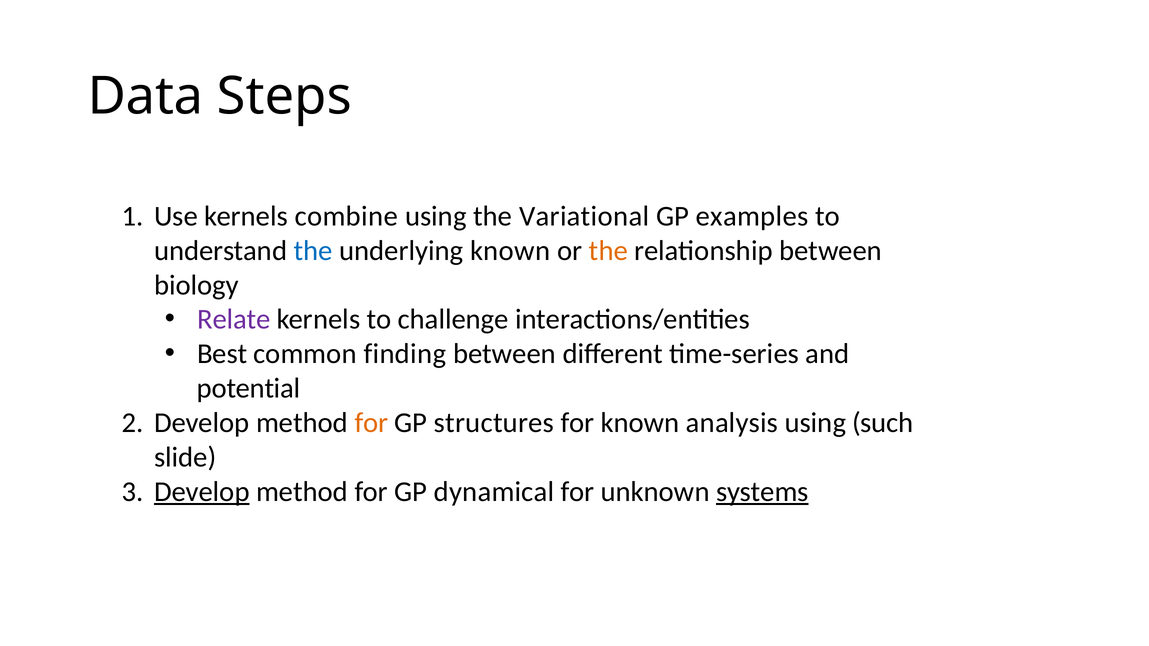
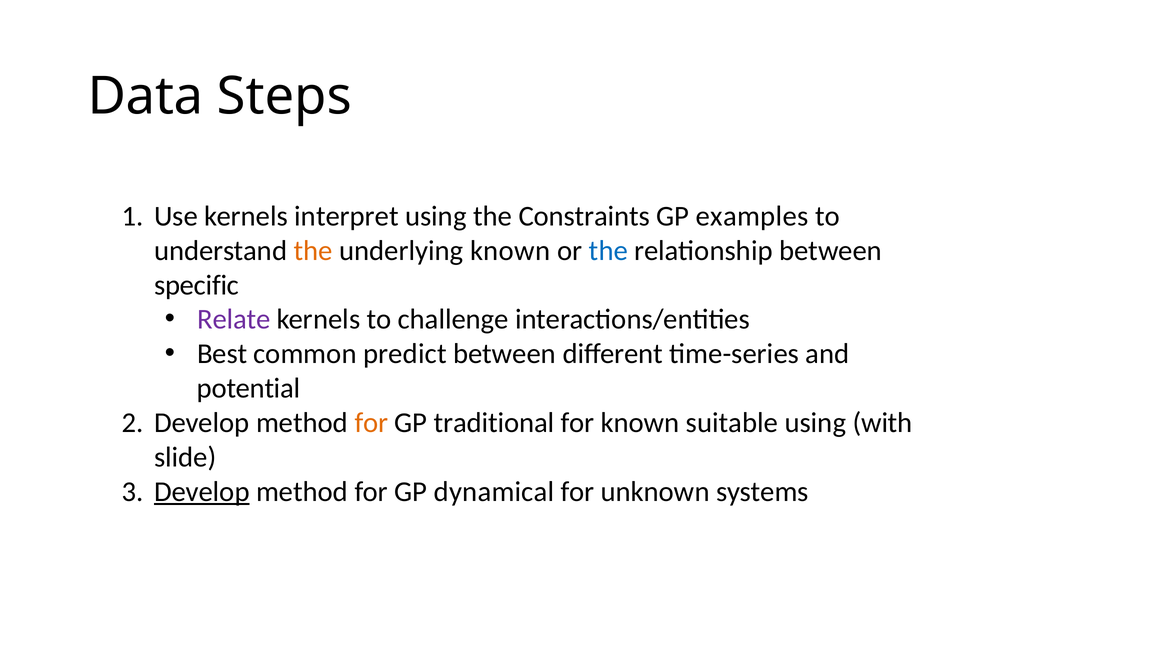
combine: combine -> interpret (347, 216)
Variational: Variational -> Constraints (584, 216)
the colour: blue -> orange (313, 251)
the colour: orange -> blue (608, 251)
biology: biology -> specific (197, 285)
finding: finding -> predict (405, 354)
structures: structures -> traditional (494, 423)
analysis: analysis -> suitable (732, 423)
such: such -> with (883, 423)
systems underline: present -> none (762, 492)
